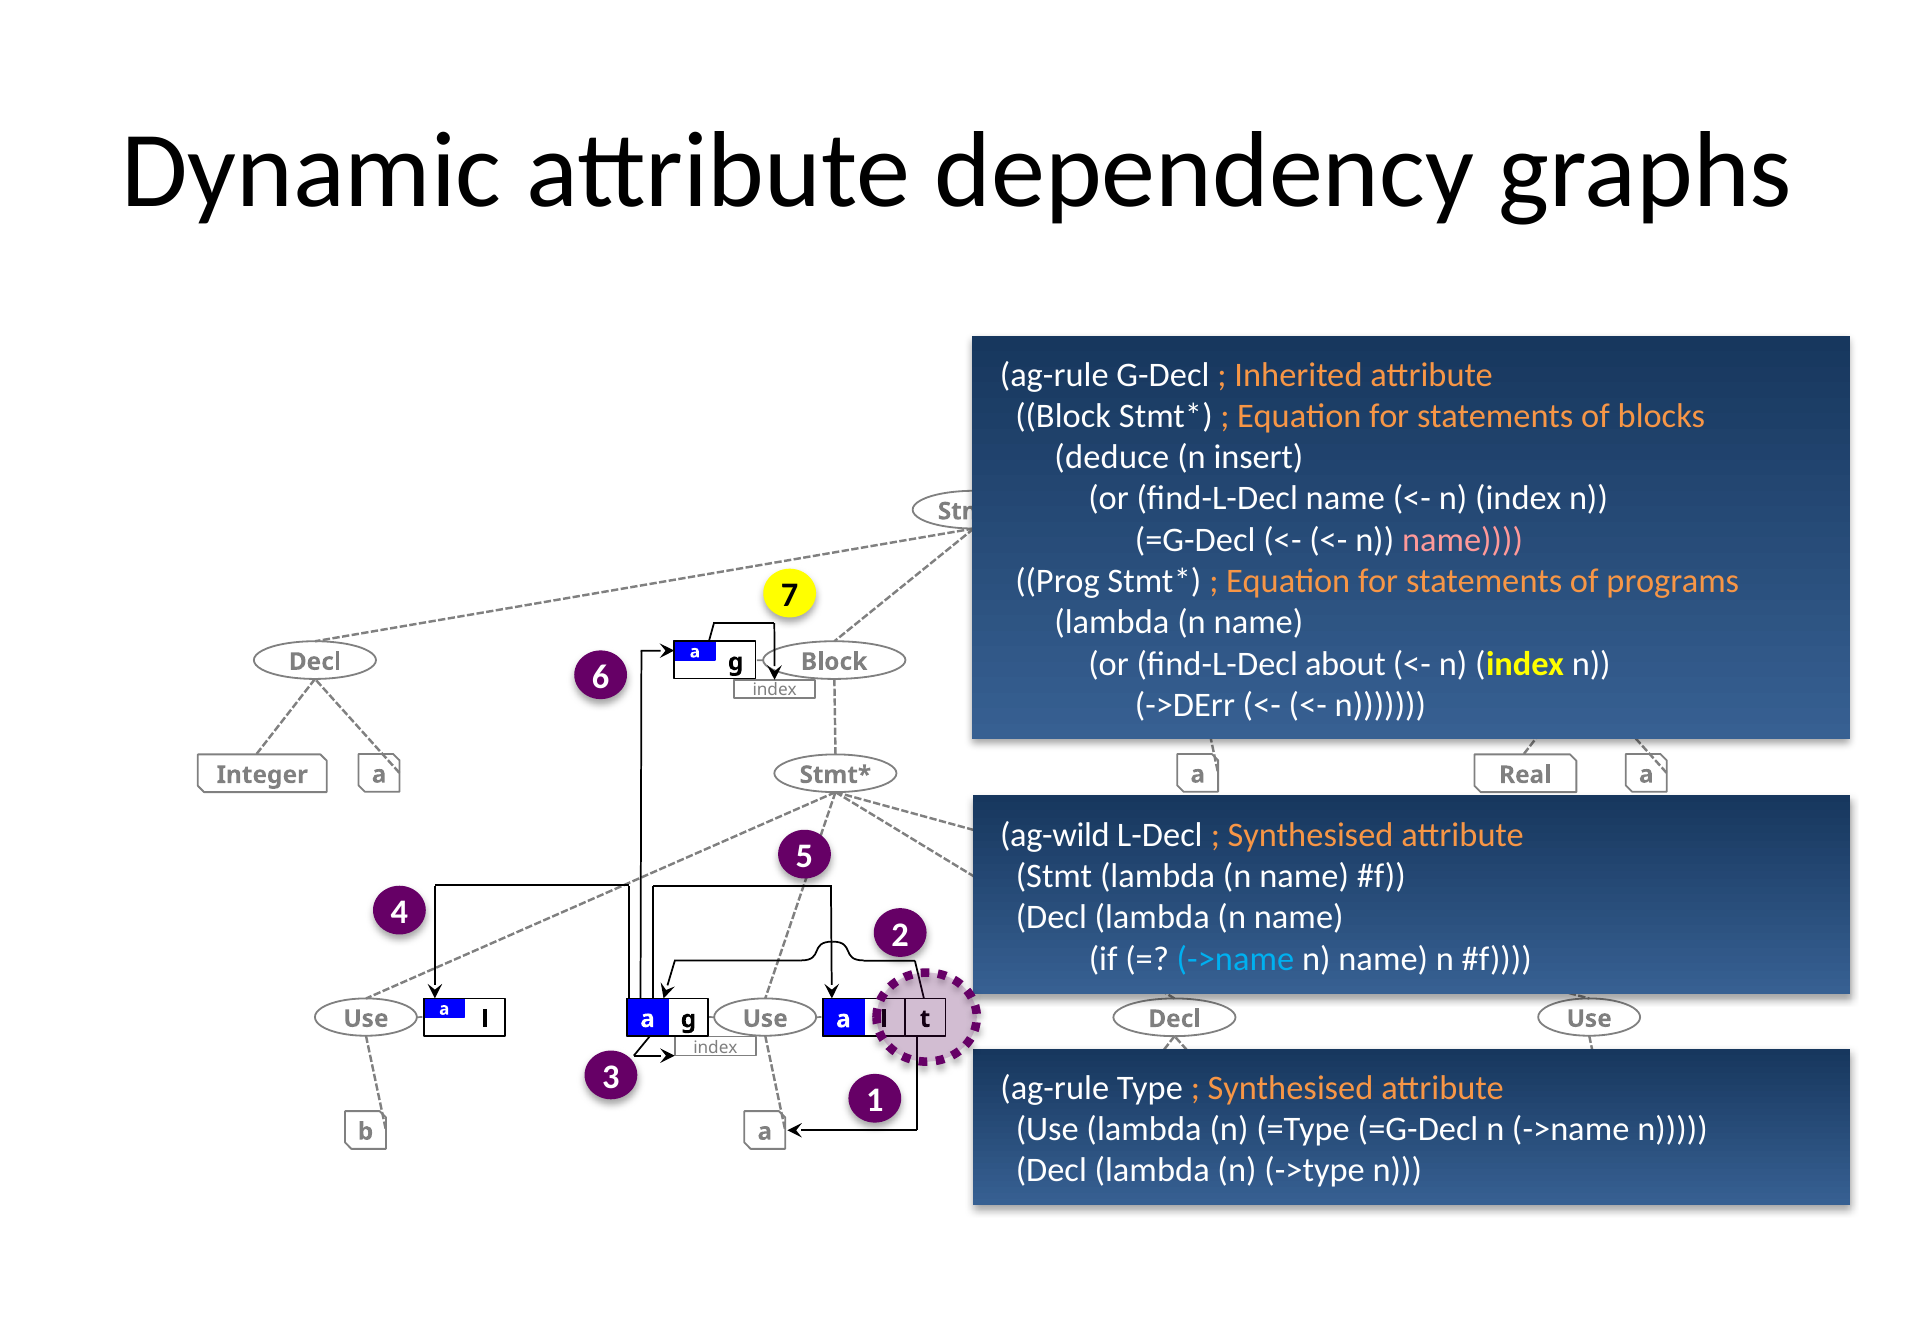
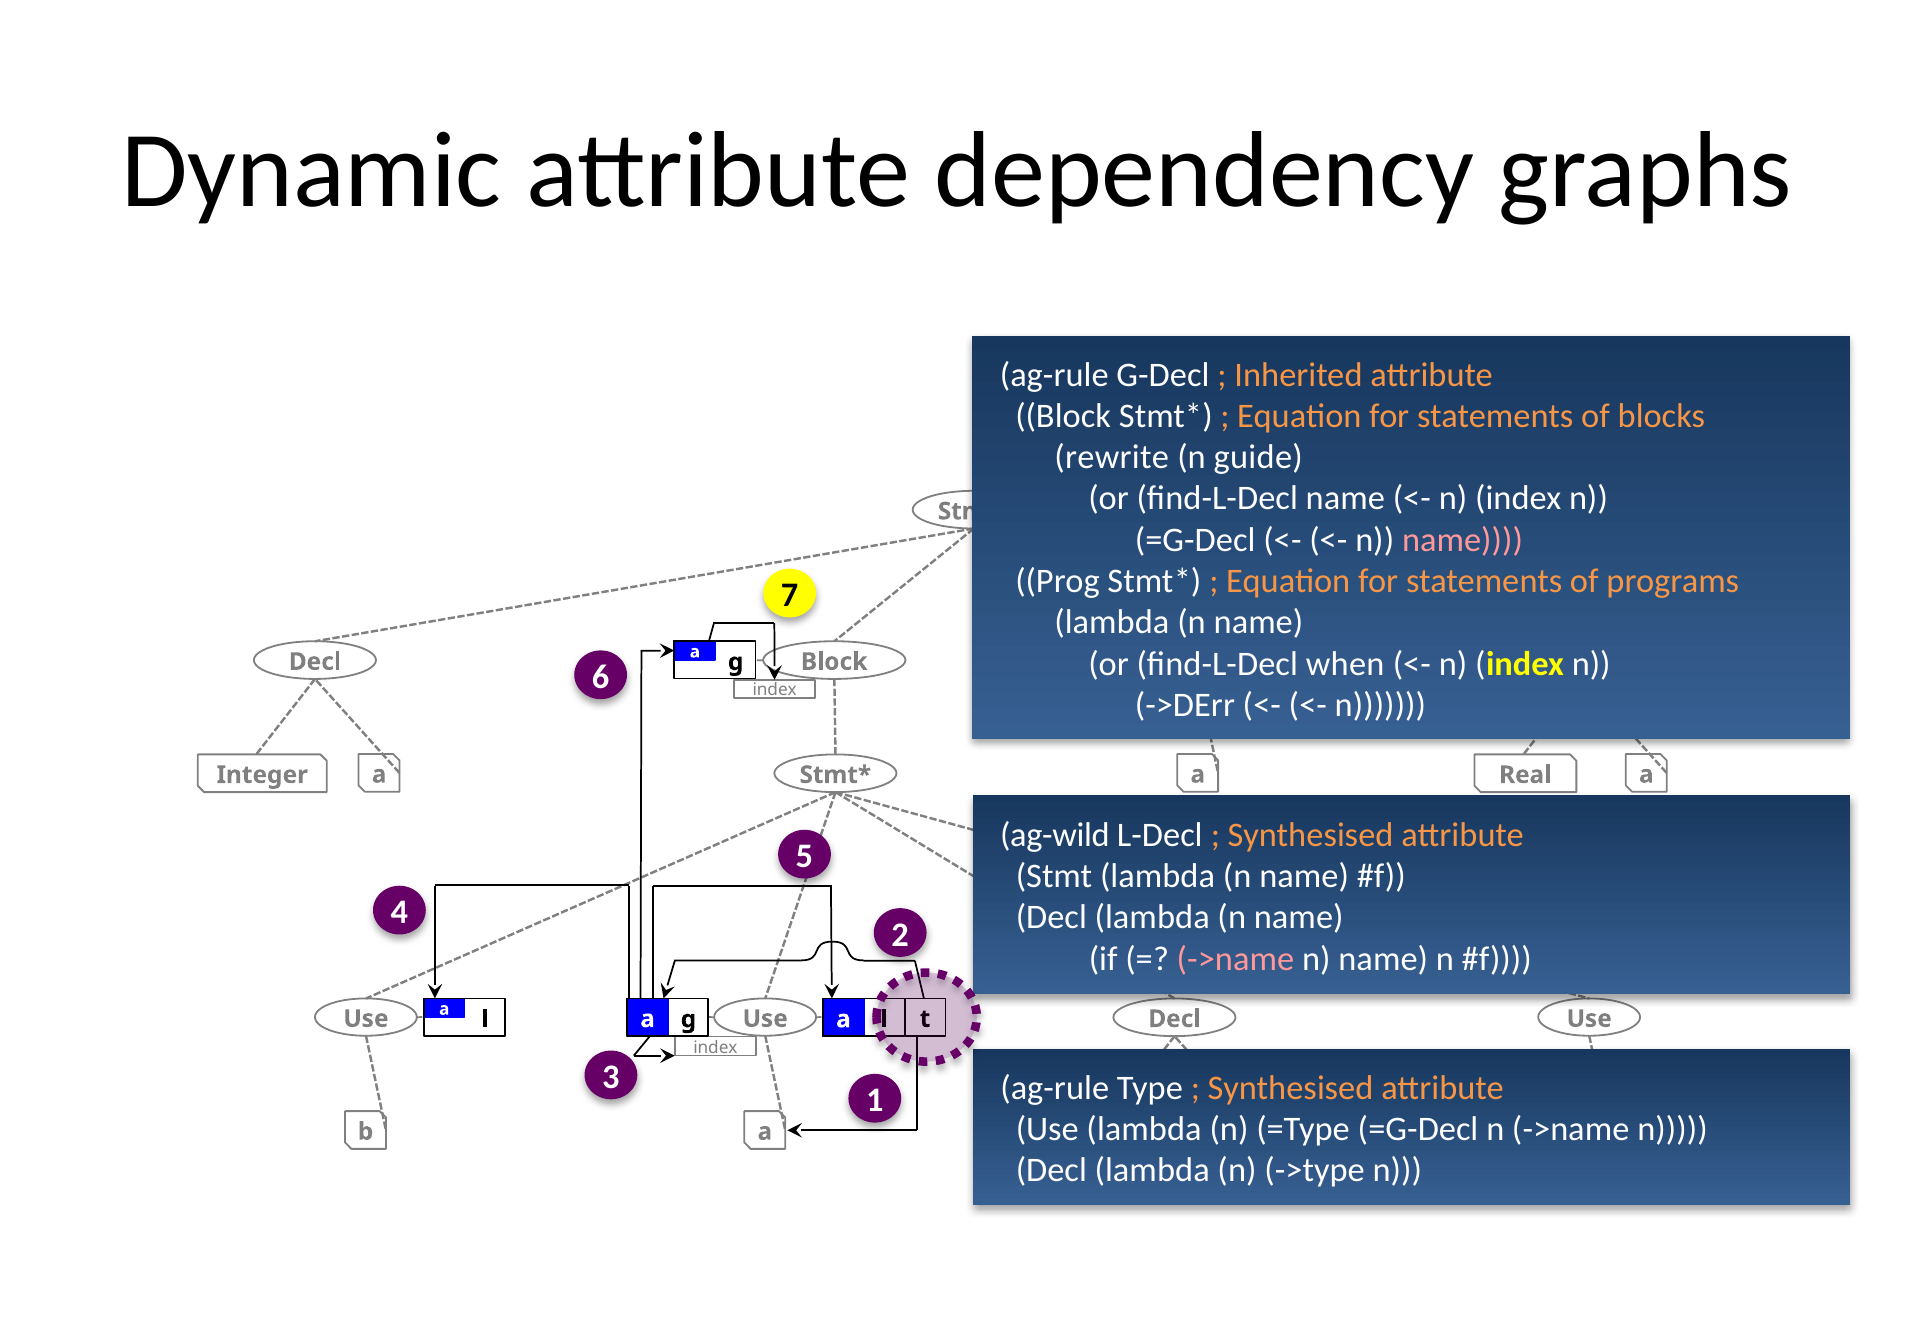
deduce: deduce -> rewrite (1112, 457)
insert: insert -> guide (1258, 457)
about: about -> when (1345, 664)
->name colour: light blue -> pink (1235, 959)
